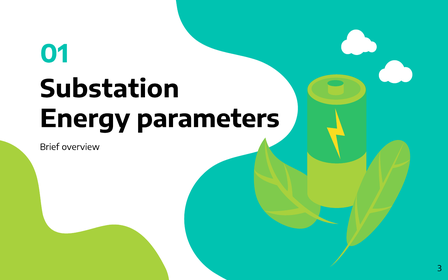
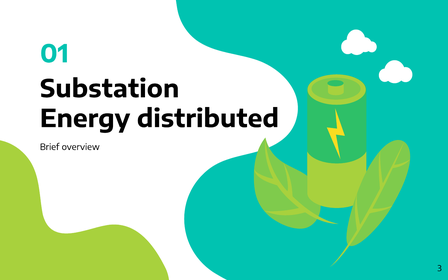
parameters: parameters -> distributed (208, 119)
